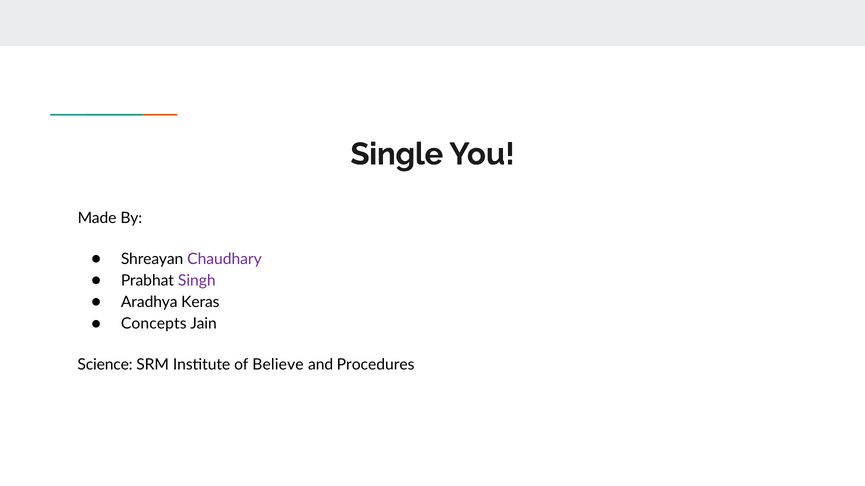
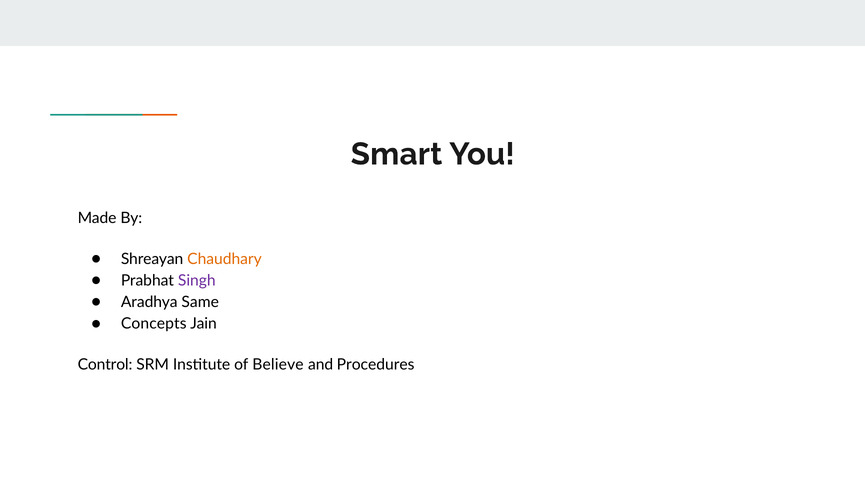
Single: Single -> Smart (396, 154)
Chaudhary colour: purple -> orange (224, 259)
Keras: Keras -> Same (200, 302)
Science: Science -> Control (105, 365)
